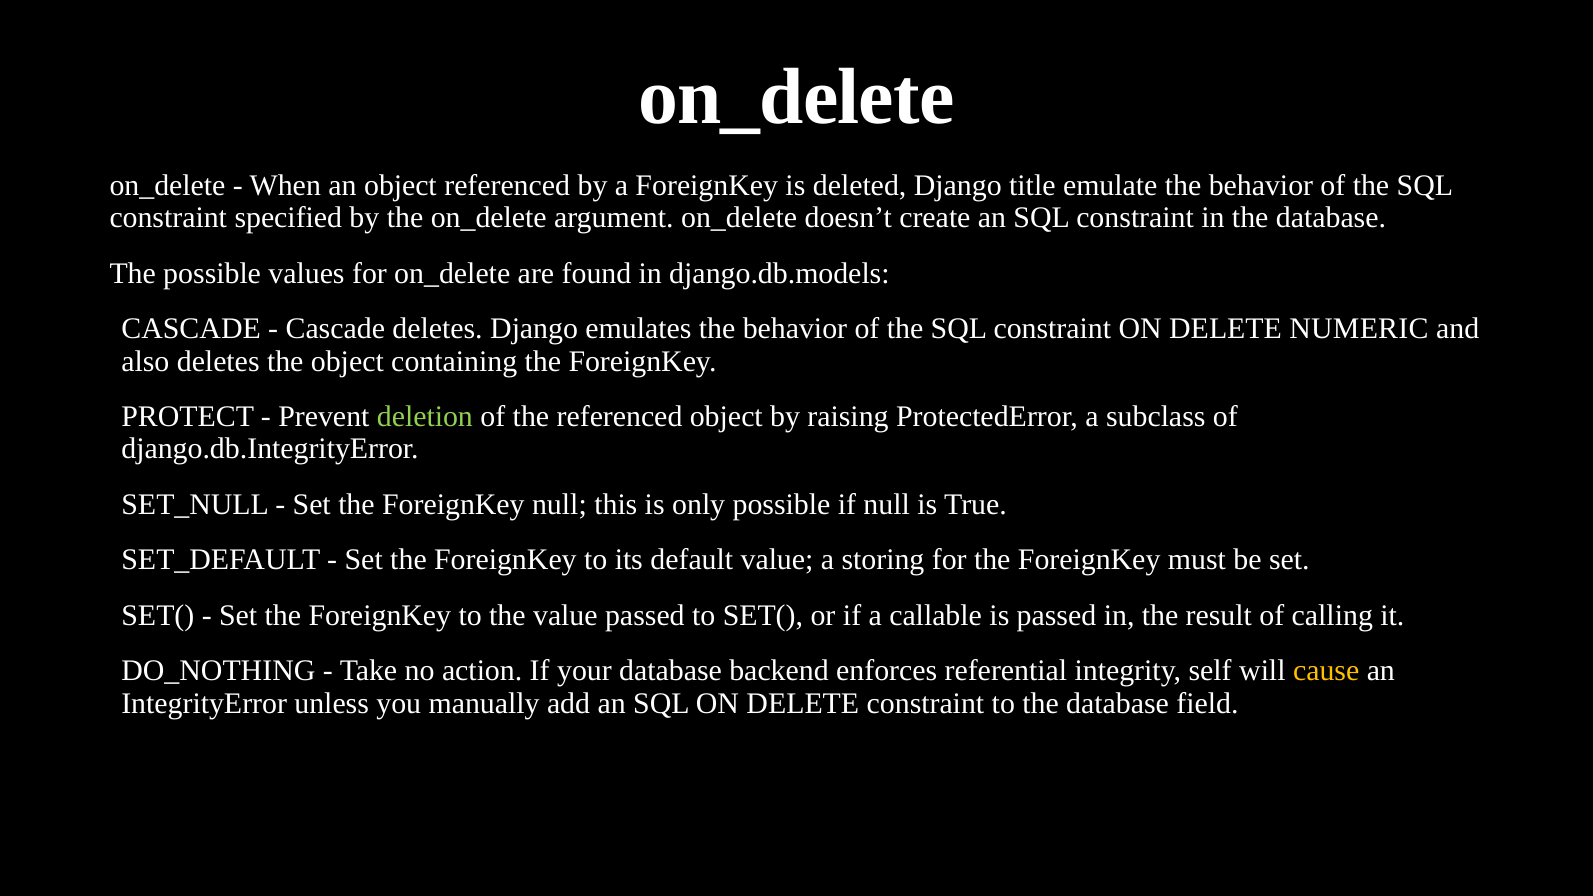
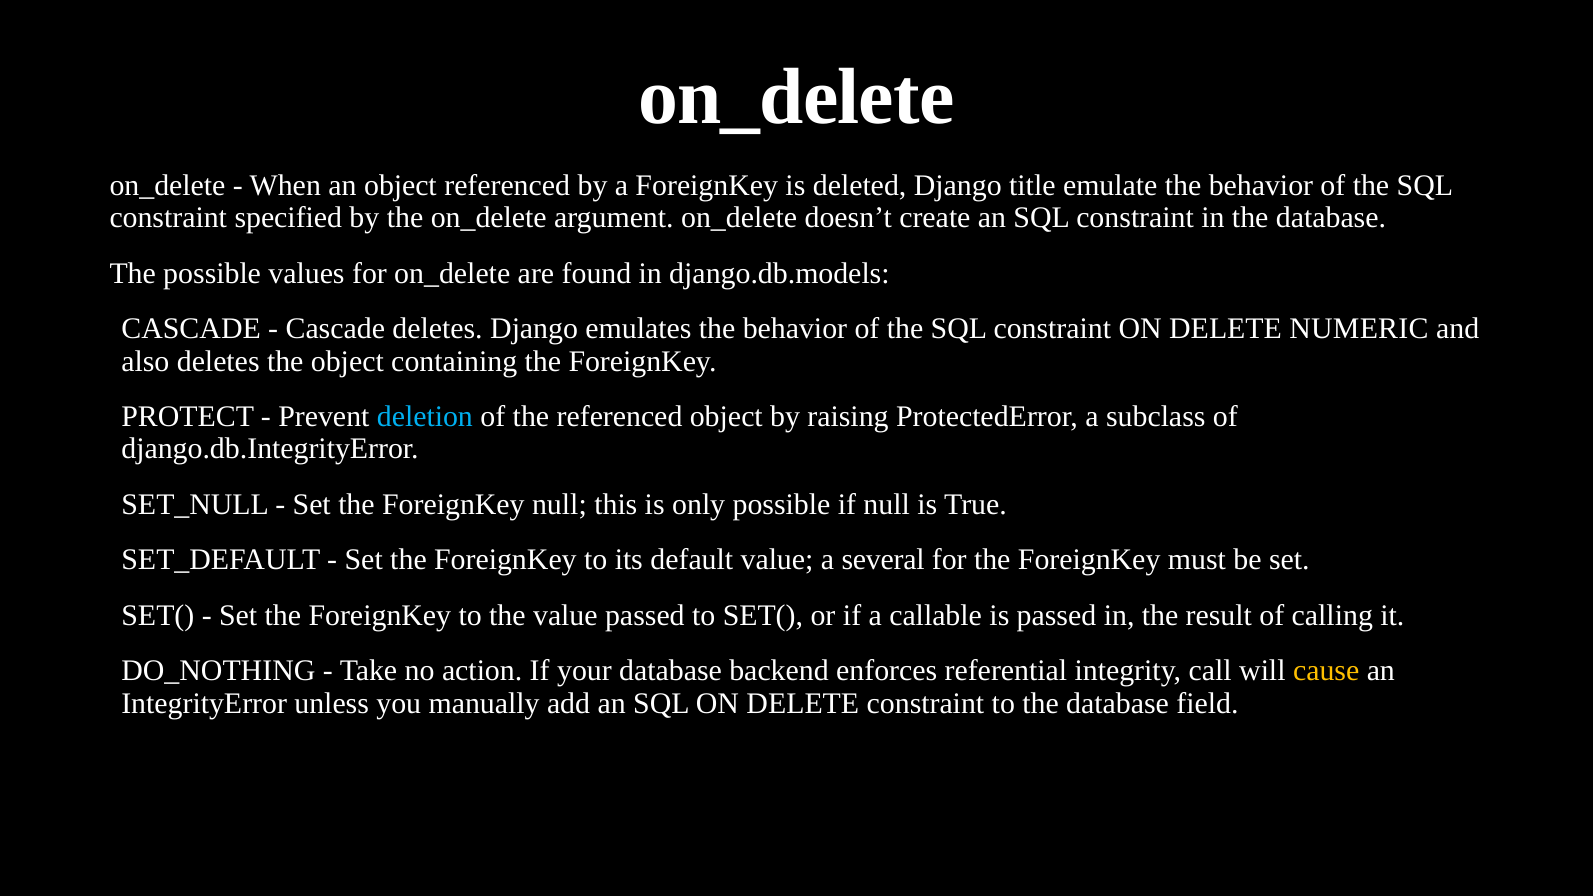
deletion colour: light green -> light blue (425, 417)
storing: storing -> several (883, 560)
self: self -> call (1210, 671)
